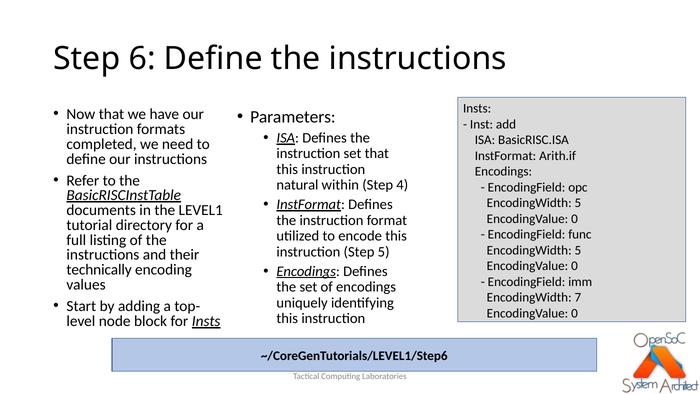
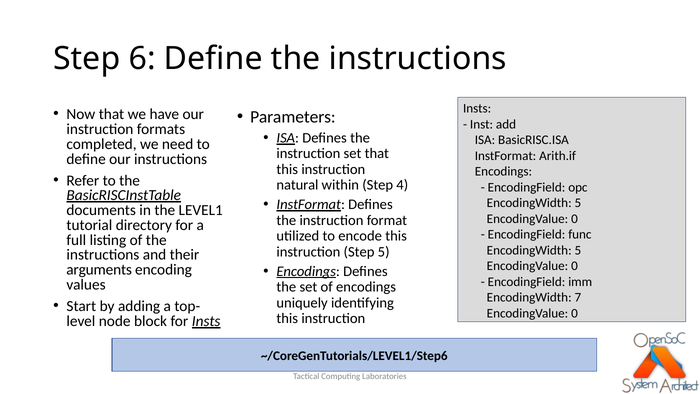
technically: technically -> arguments (99, 270)
